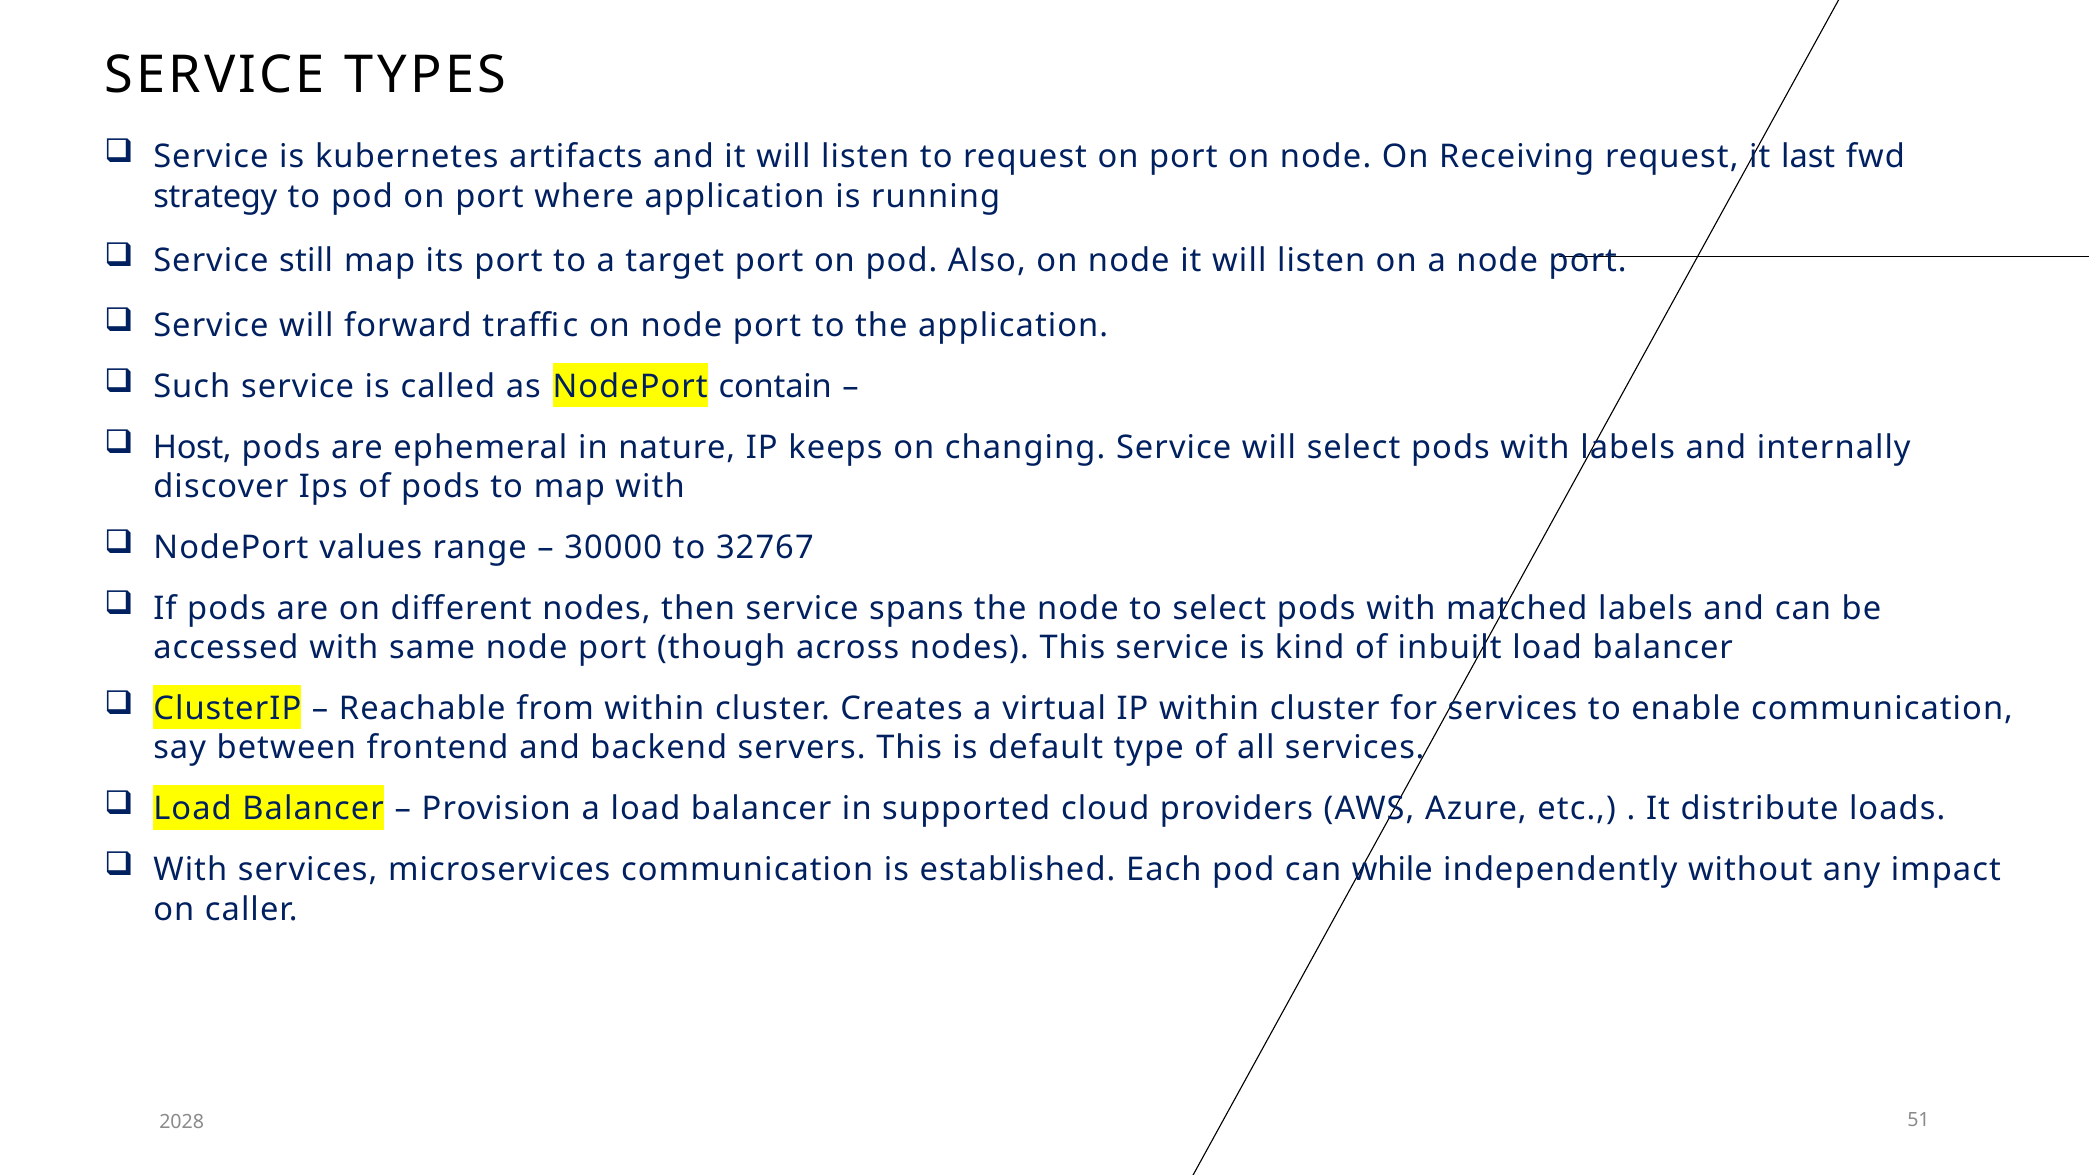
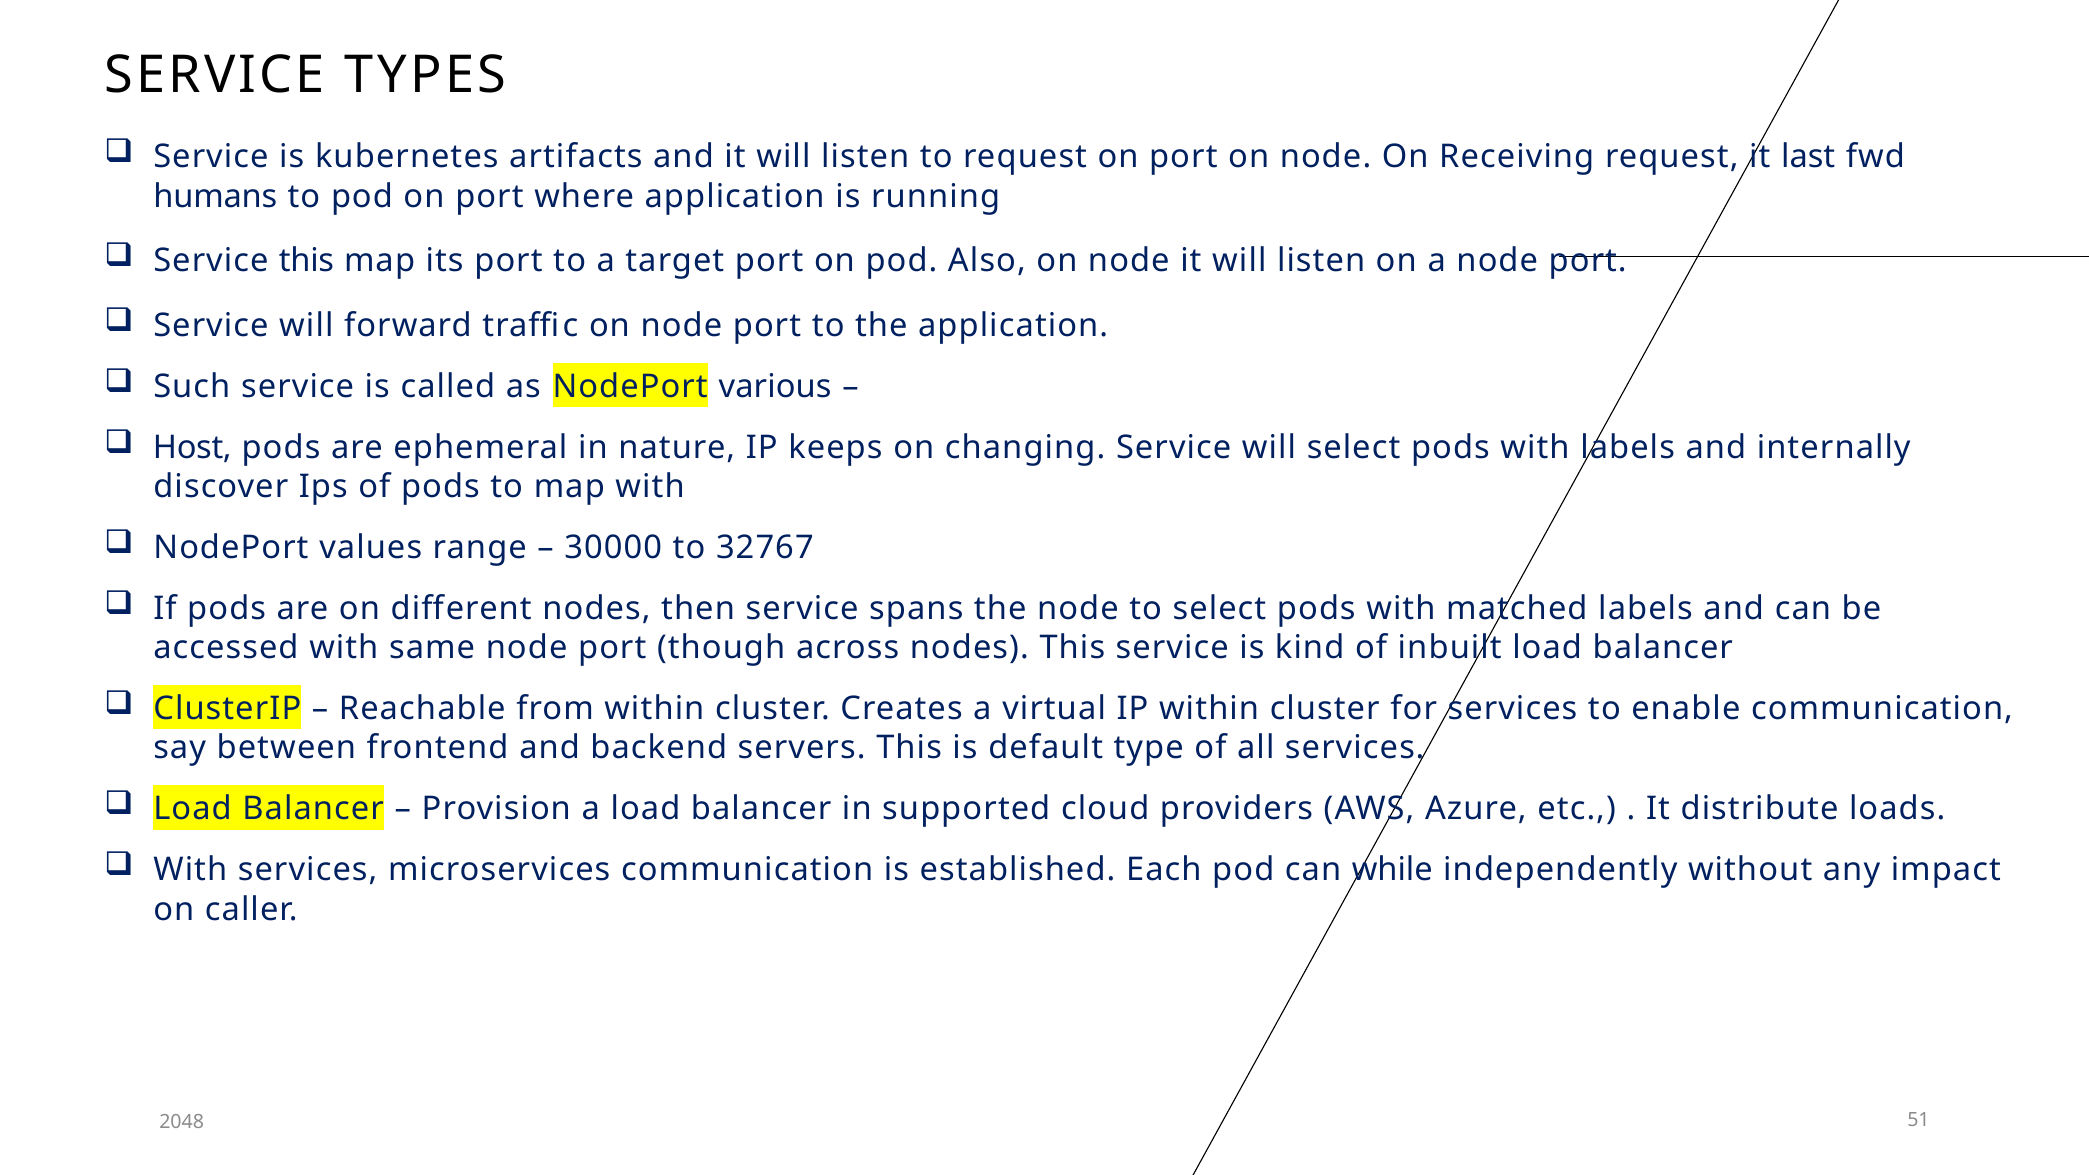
strategy: strategy -> humans (215, 196)
Service still: still -> this (306, 261)
contain: contain -> various (775, 387)
2028: 2028 -> 2048 (182, 1122)
